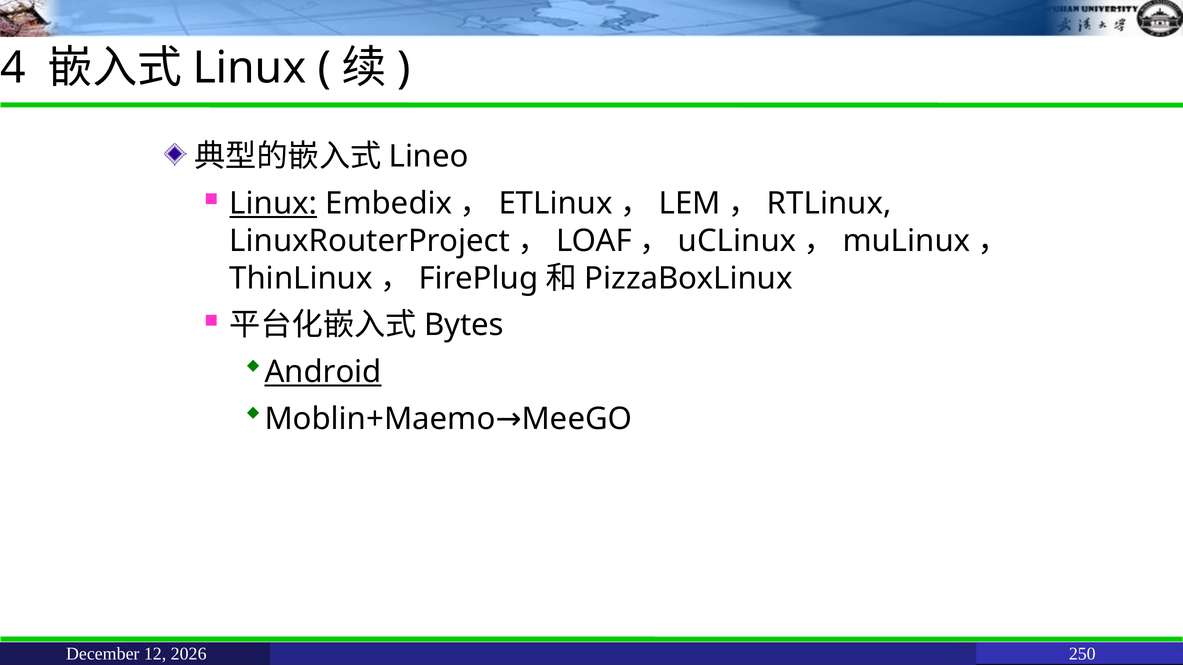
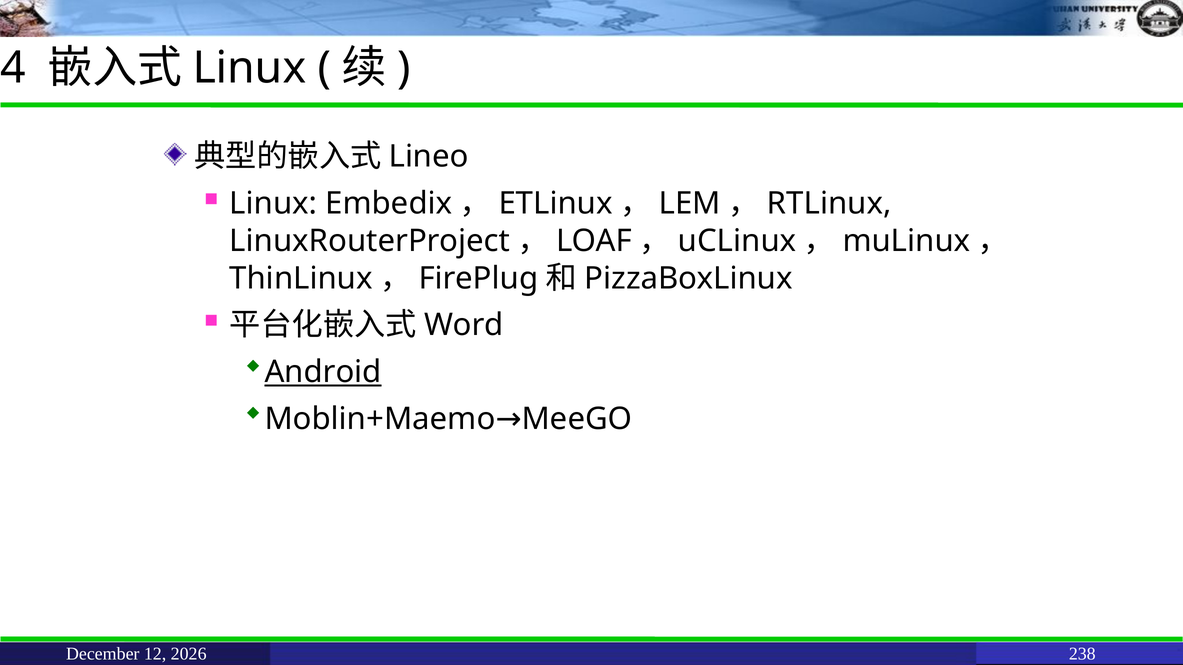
Linux underline: present -> none (273, 204)
Bytes: Bytes -> Word (464, 325)
250: 250 -> 238 (1082, 654)
